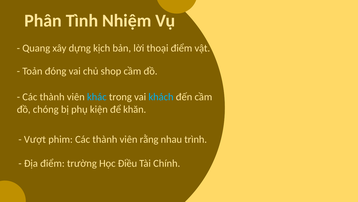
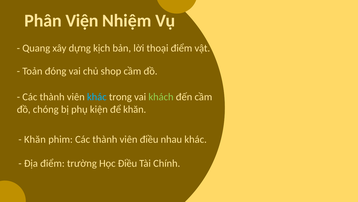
Tình: Tình -> Viện (82, 21)
khách colour: light blue -> light green (161, 97)
Vượt: Vượt -> Khăn (35, 139)
viên rằng: rằng -> điều (149, 139)
nhau trình: trình -> khác (196, 139)
